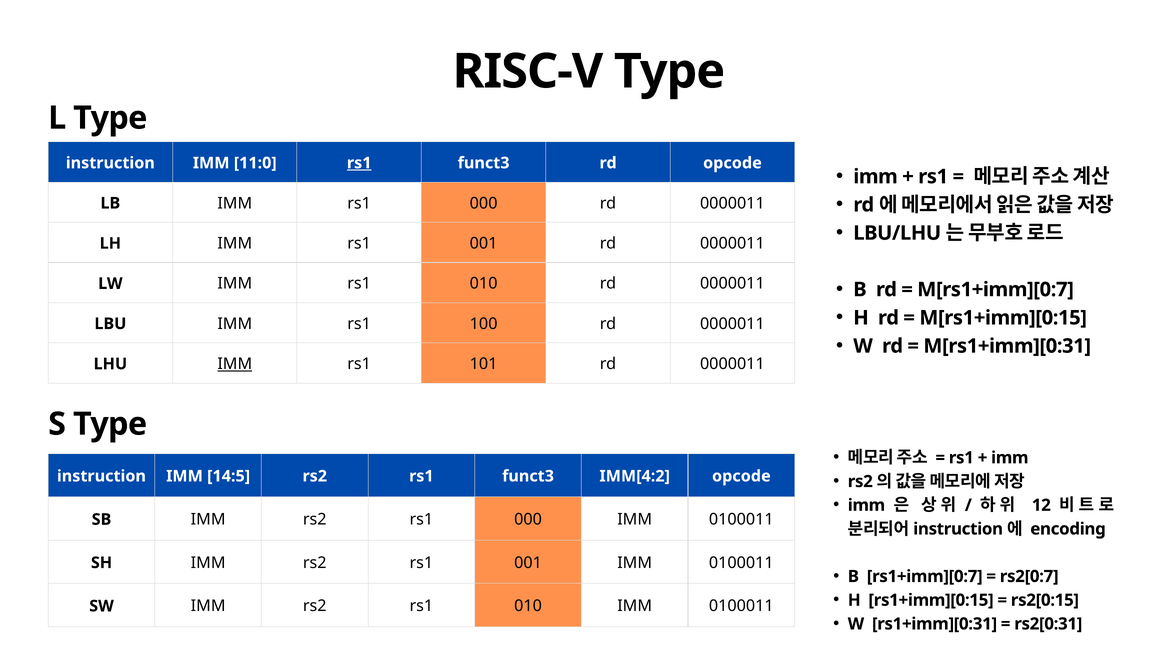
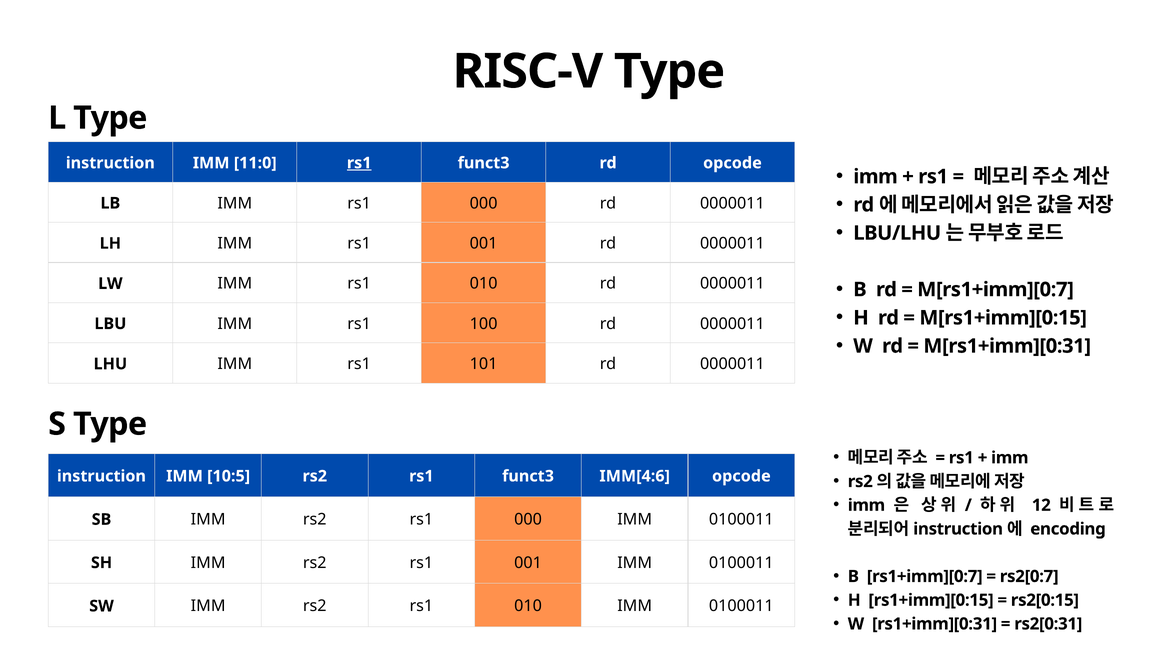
IMM underline: present -> none (235, 364)
14:5: 14:5 -> 10:5 (229, 476)
IMM[4:2: IMM[4:2 -> IMM[4:6 (635, 476)
